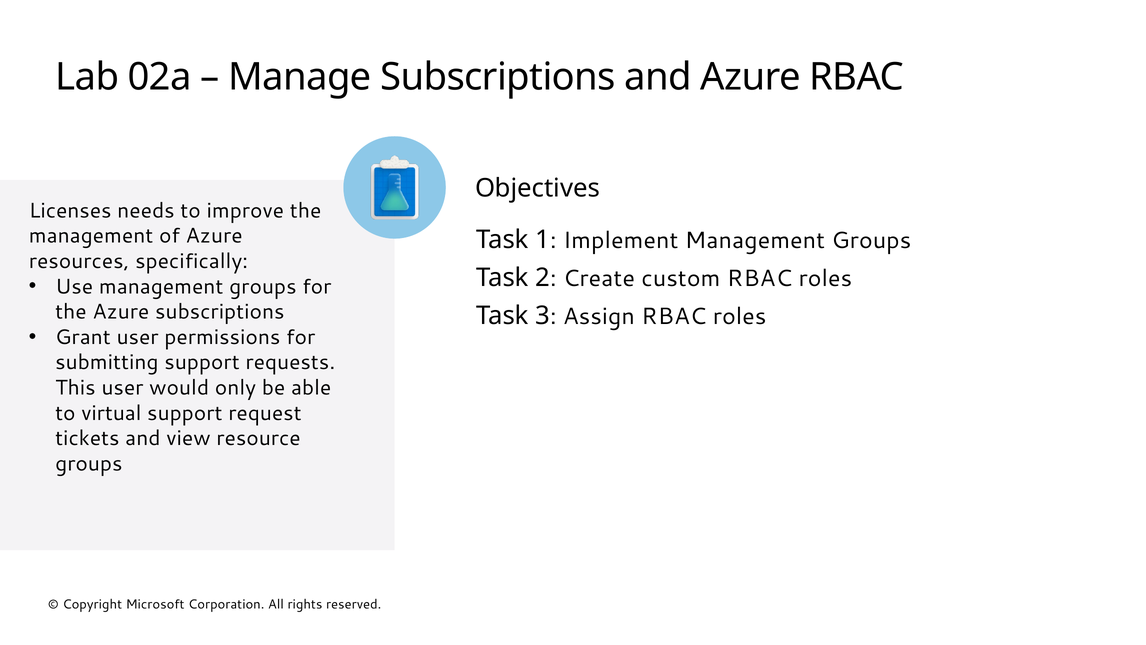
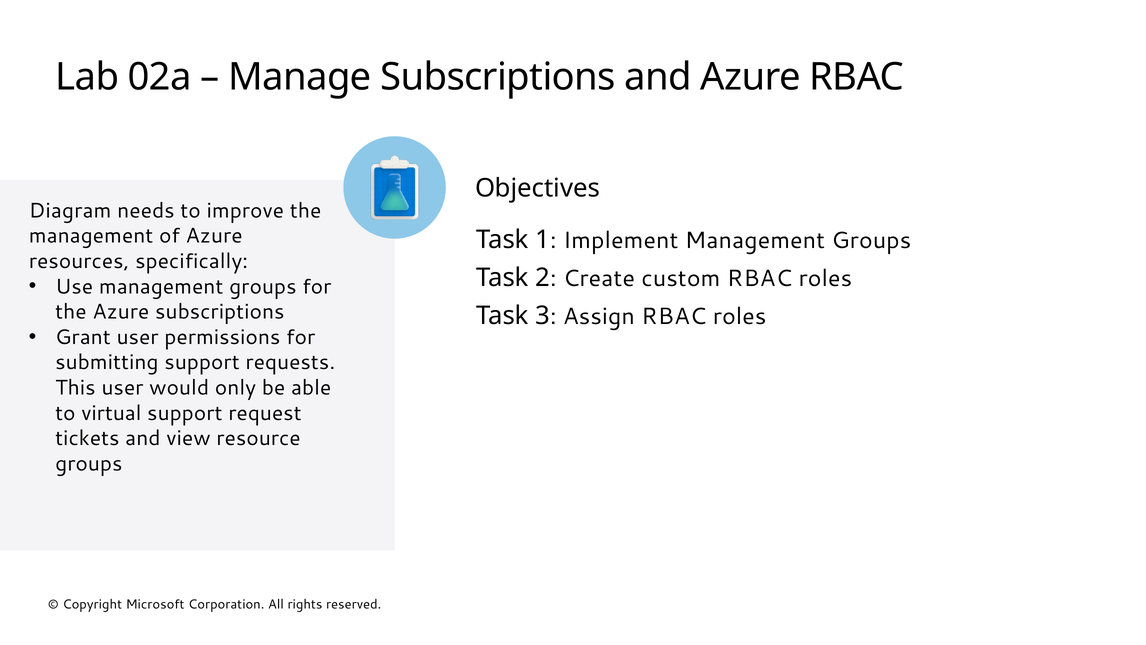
Licenses: Licenses -> Diagram (70, 211)
